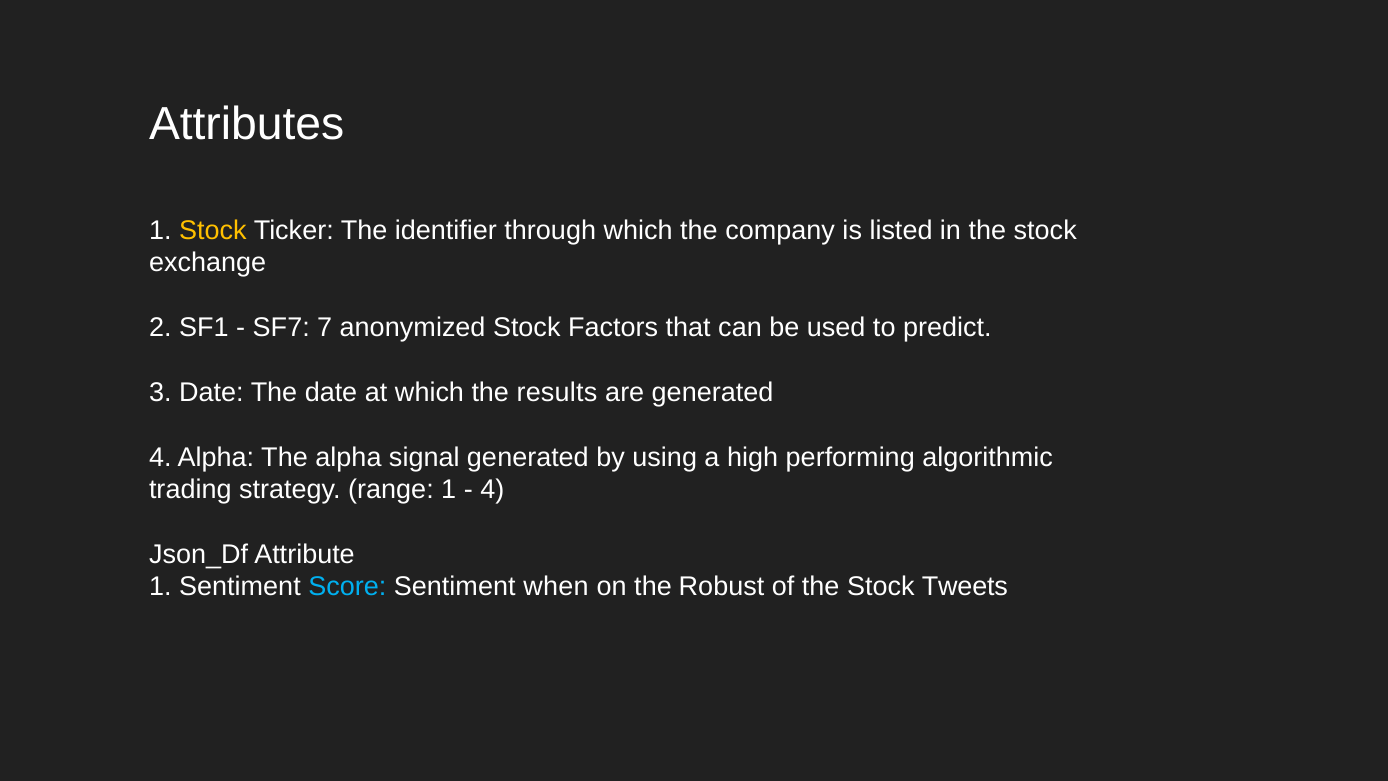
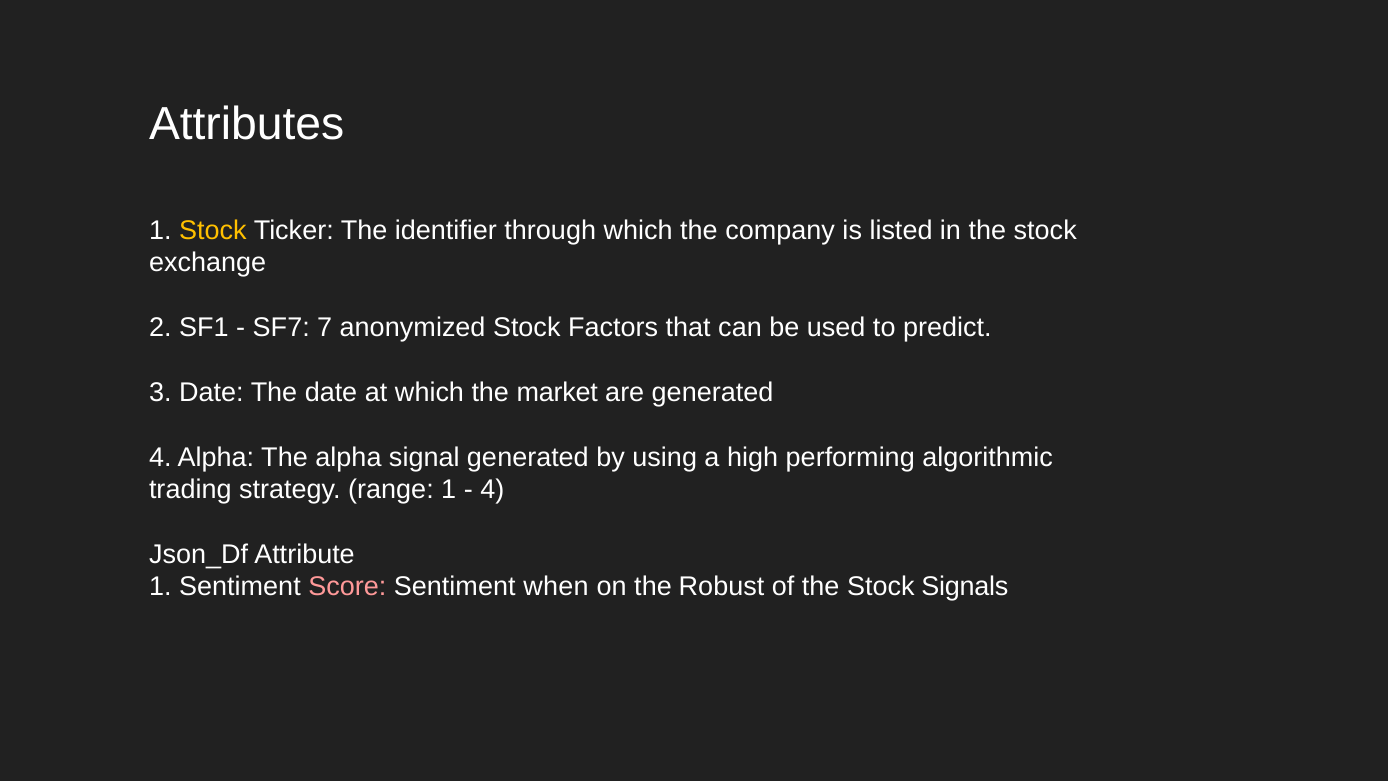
results: results -> market (557, 392)
Score colour: light blue -> pink (347, 587)
Tweets: Tweets -> Signals (965, 587)
